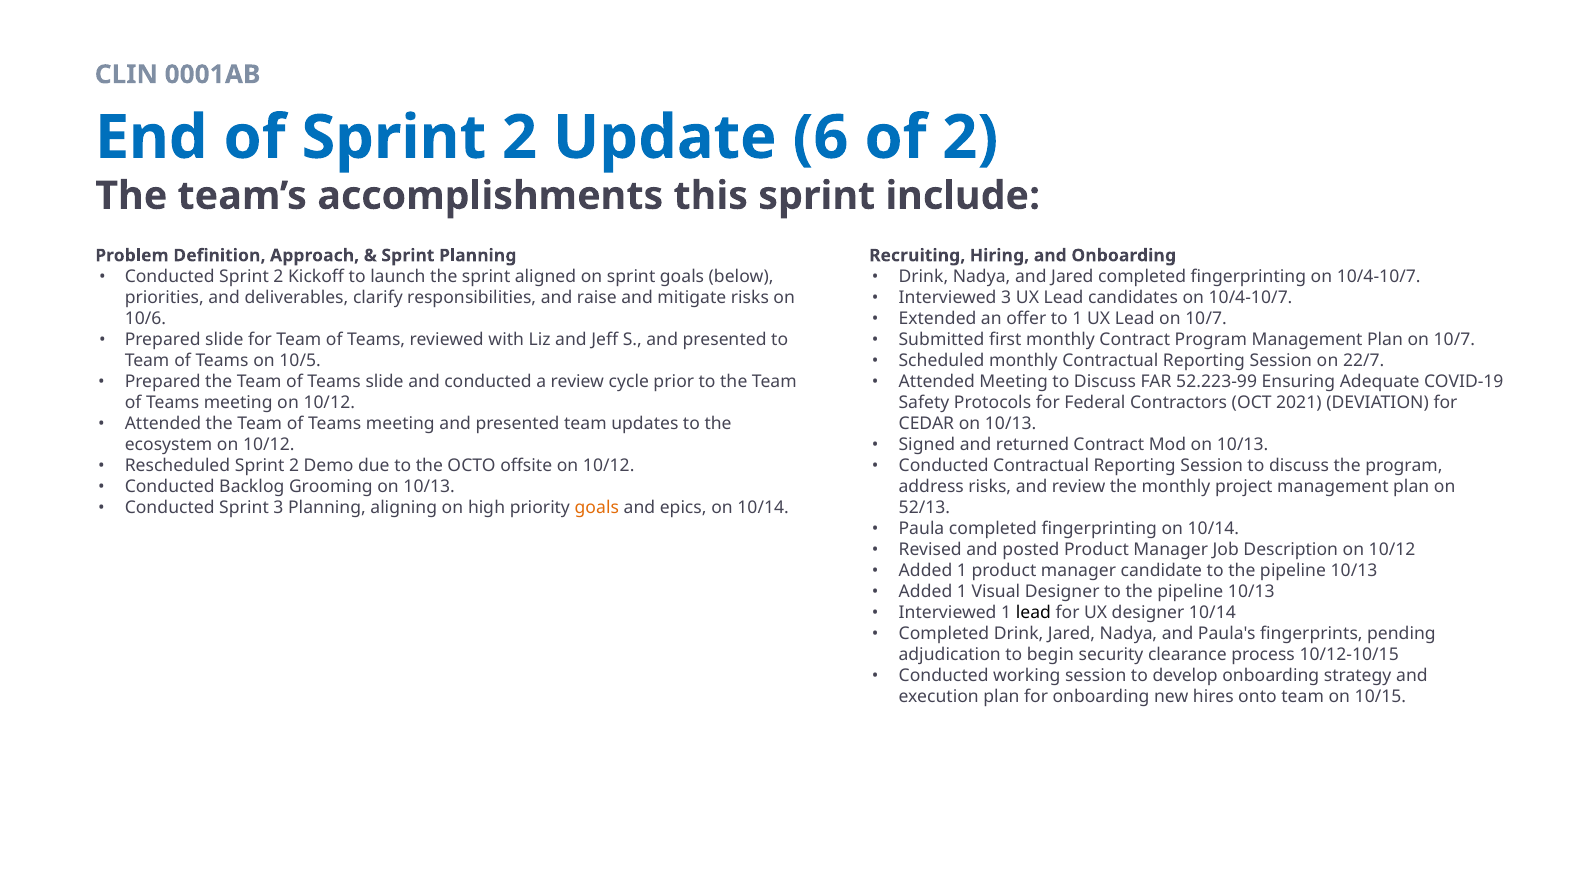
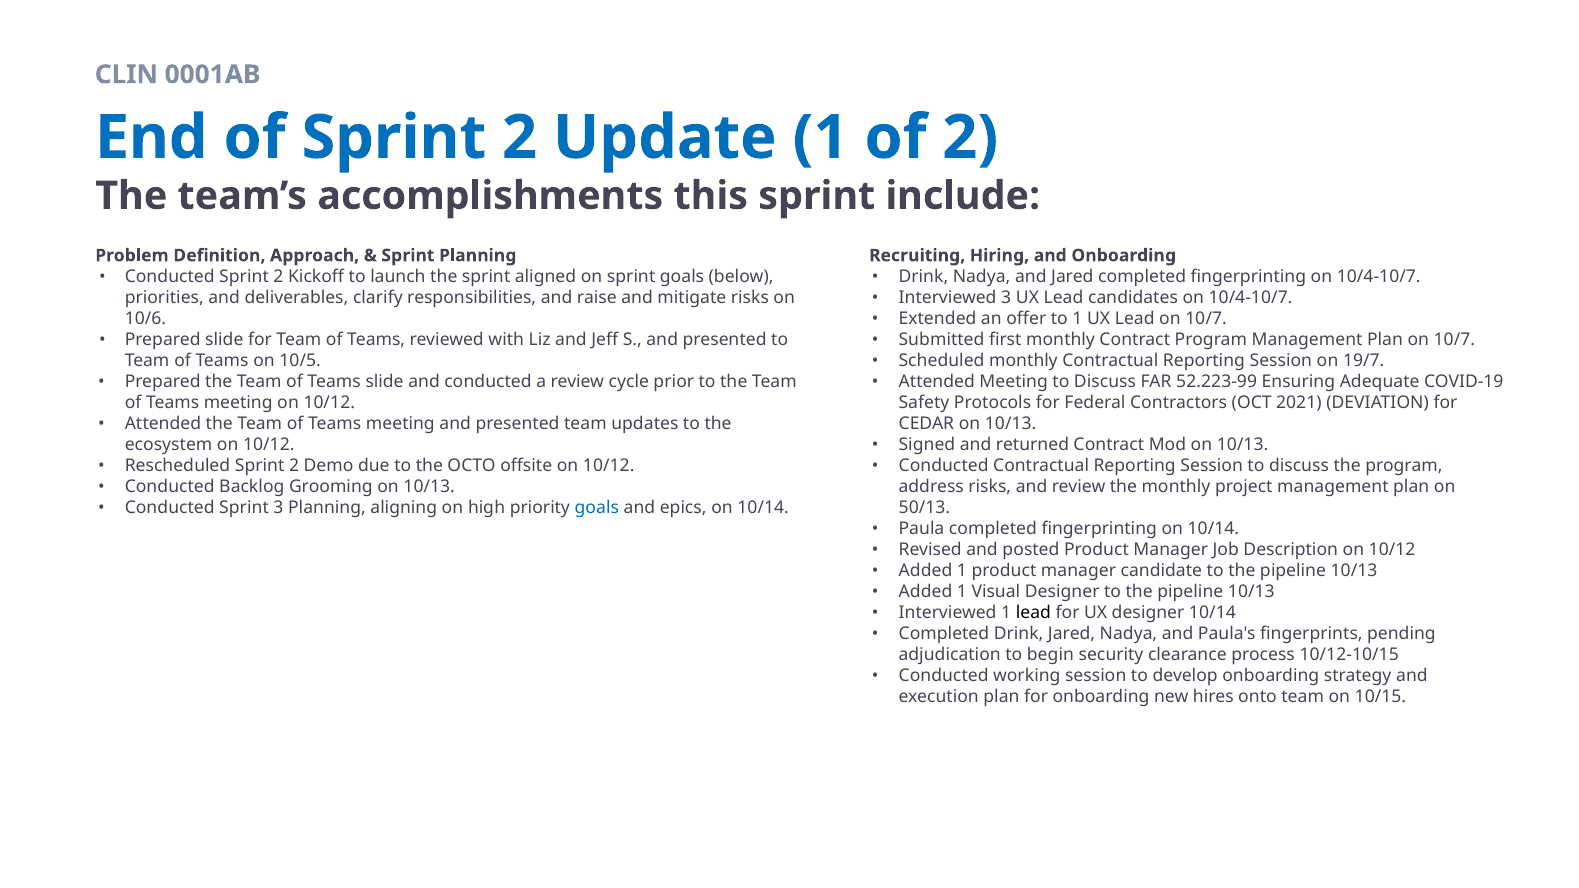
Update 6: 6 -> 1 (821, 138)
22/7: 22/7 -> 19/7 (1364, 361)
goals colour: orange -> blue (597, 508)
52/13: 52/13 -> 50/13 (924, 508)
